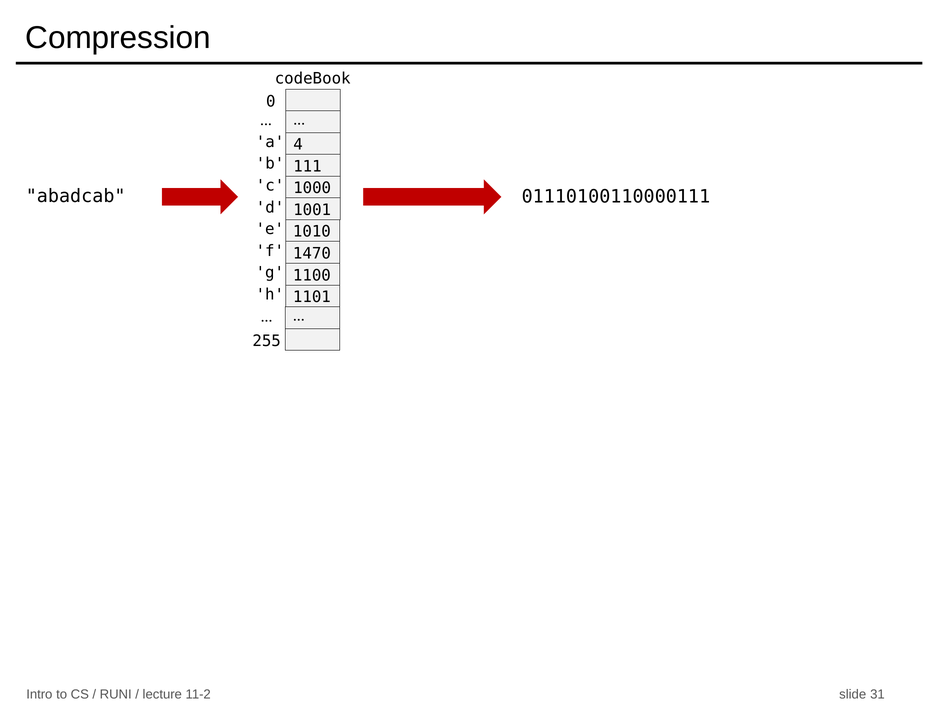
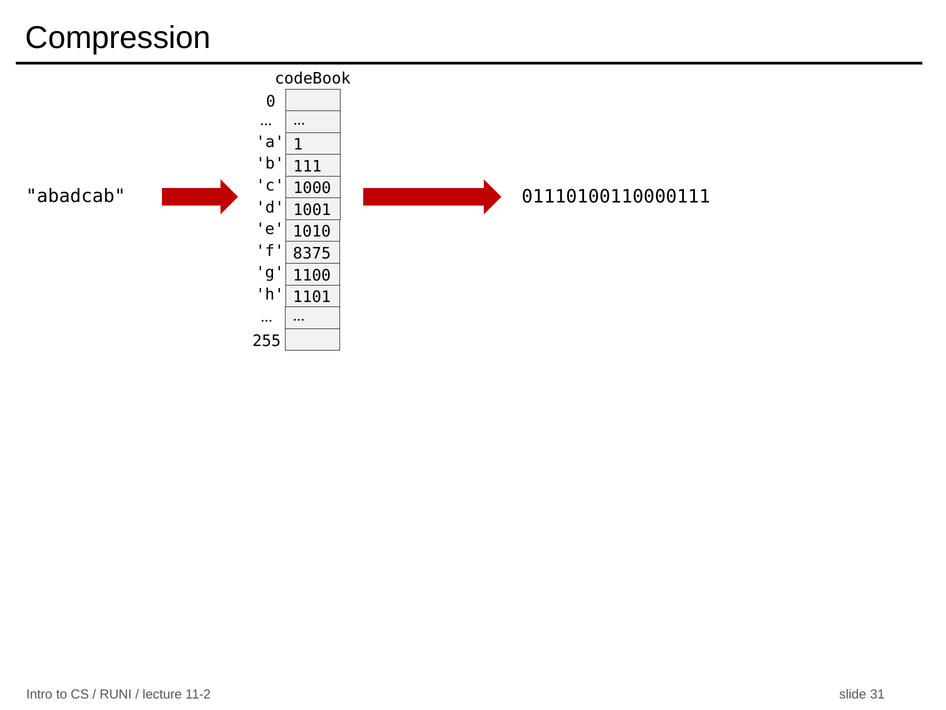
4: 4 -> 1 (298, 144)
1470: 1470 -> 8375 (312, 253)
